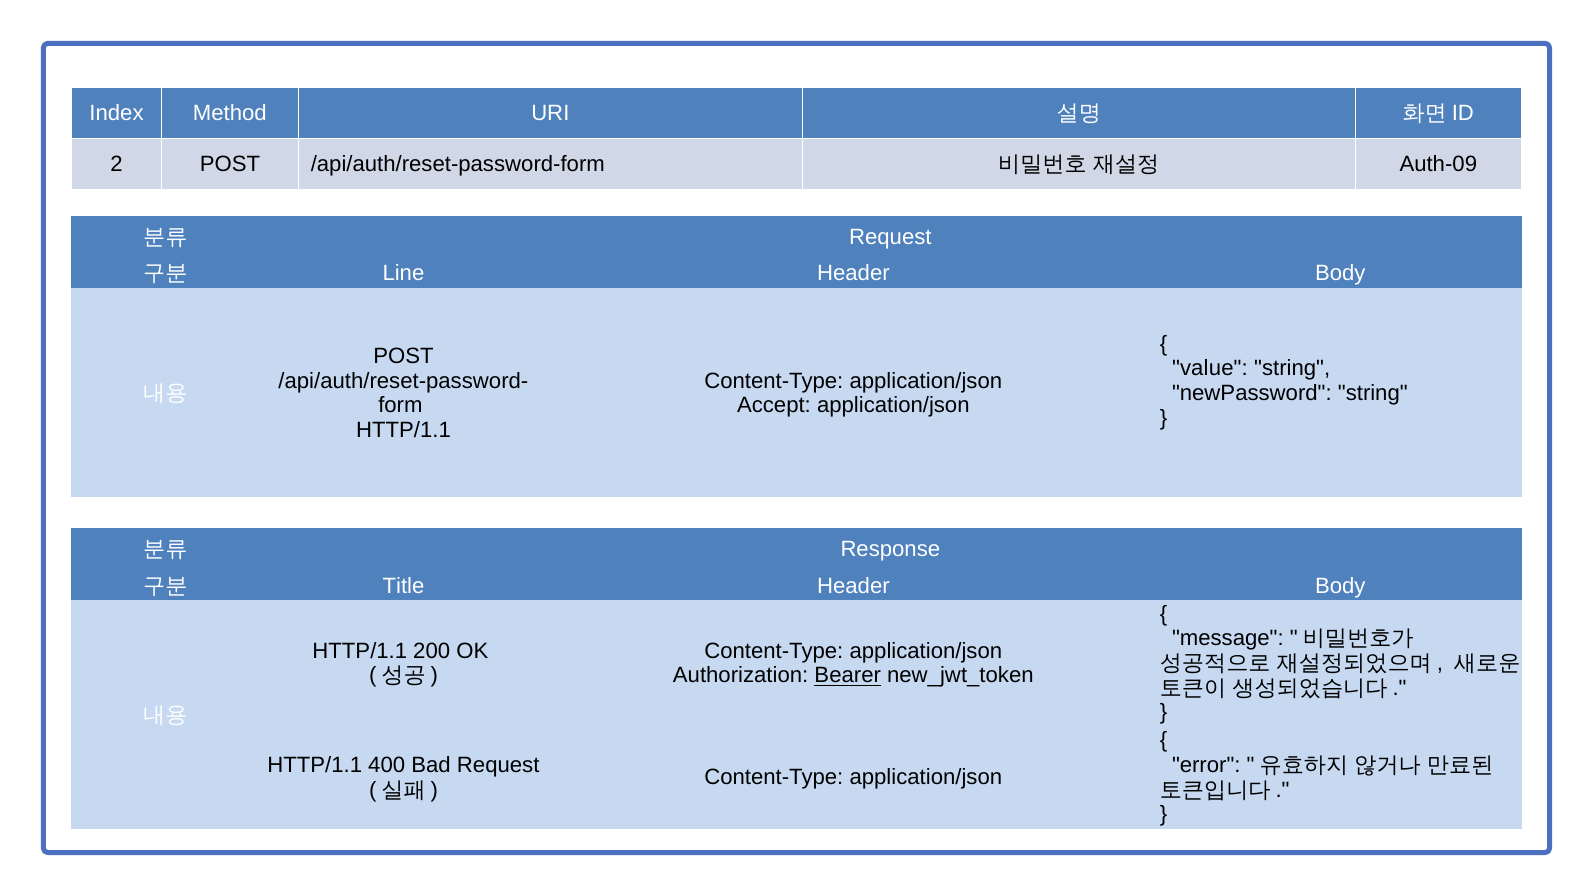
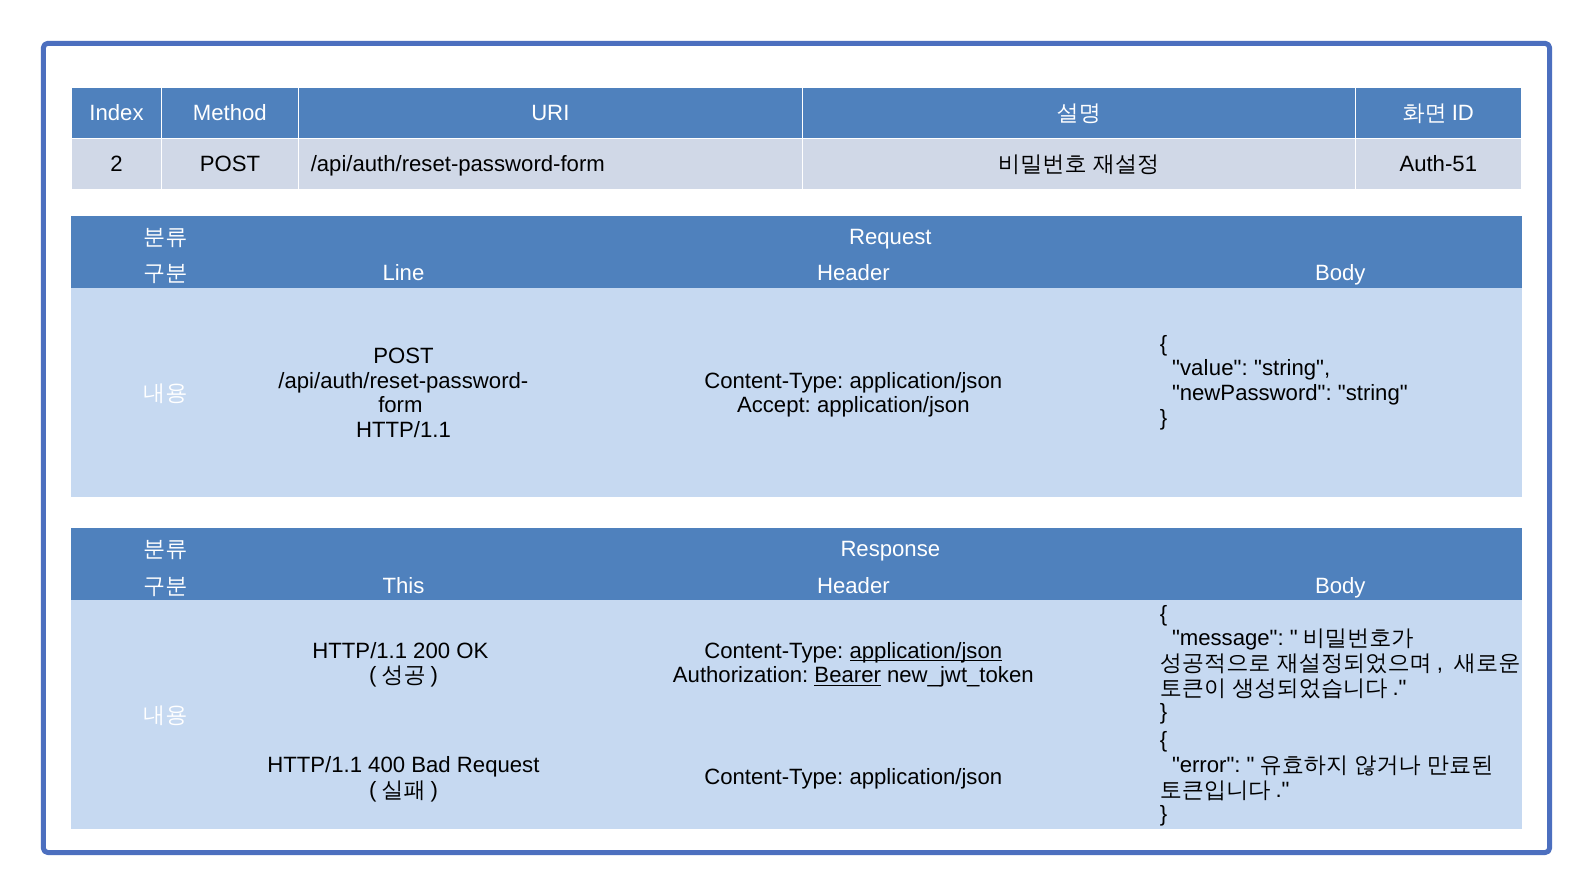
Auth-09: Auth-09 -> Auth-51 (1438, 164)
Title: Title -> This (404, 586)
application/json underline: none -> present (926, 651)
